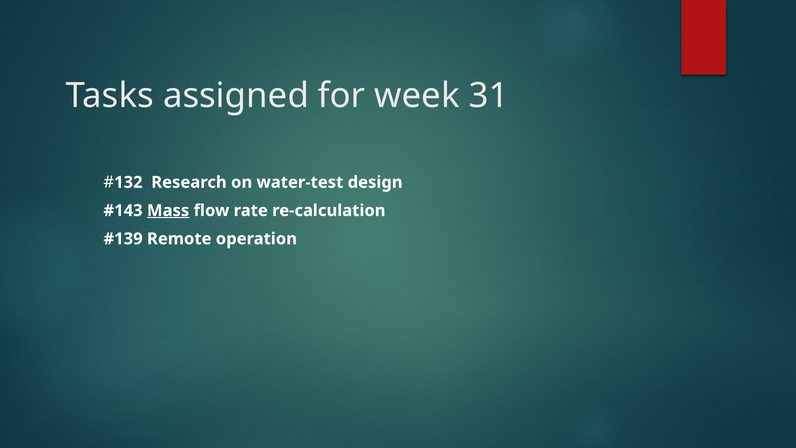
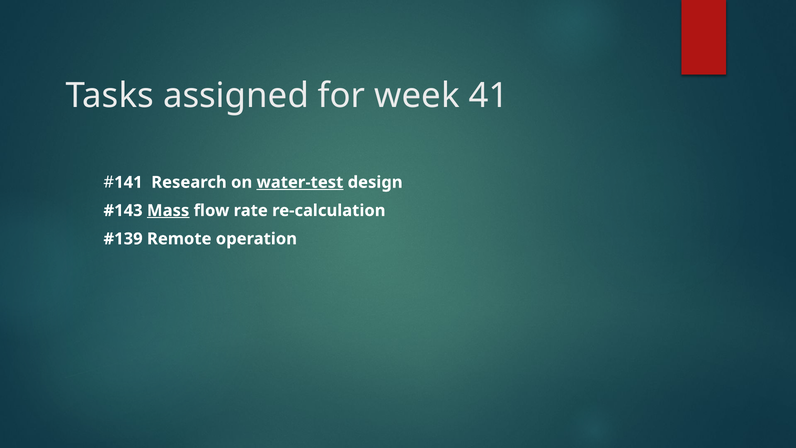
31: 31 -> 41 (489, 96)
132: 132 -> 141 (128, 182)
water-test underline: none -> present (300, 182)
